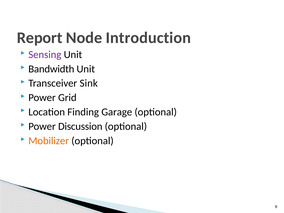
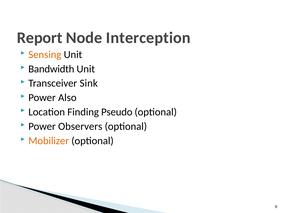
Introduction: Introduction -> Interception (148, 38)
Sensing colour: purple -> orange (45, 55)
Grid: Grid -> Also (67, 98)
Garage: Garage -> Pseudo (117, 112)
Discussion: Discussion -> Observers (80, 126)
